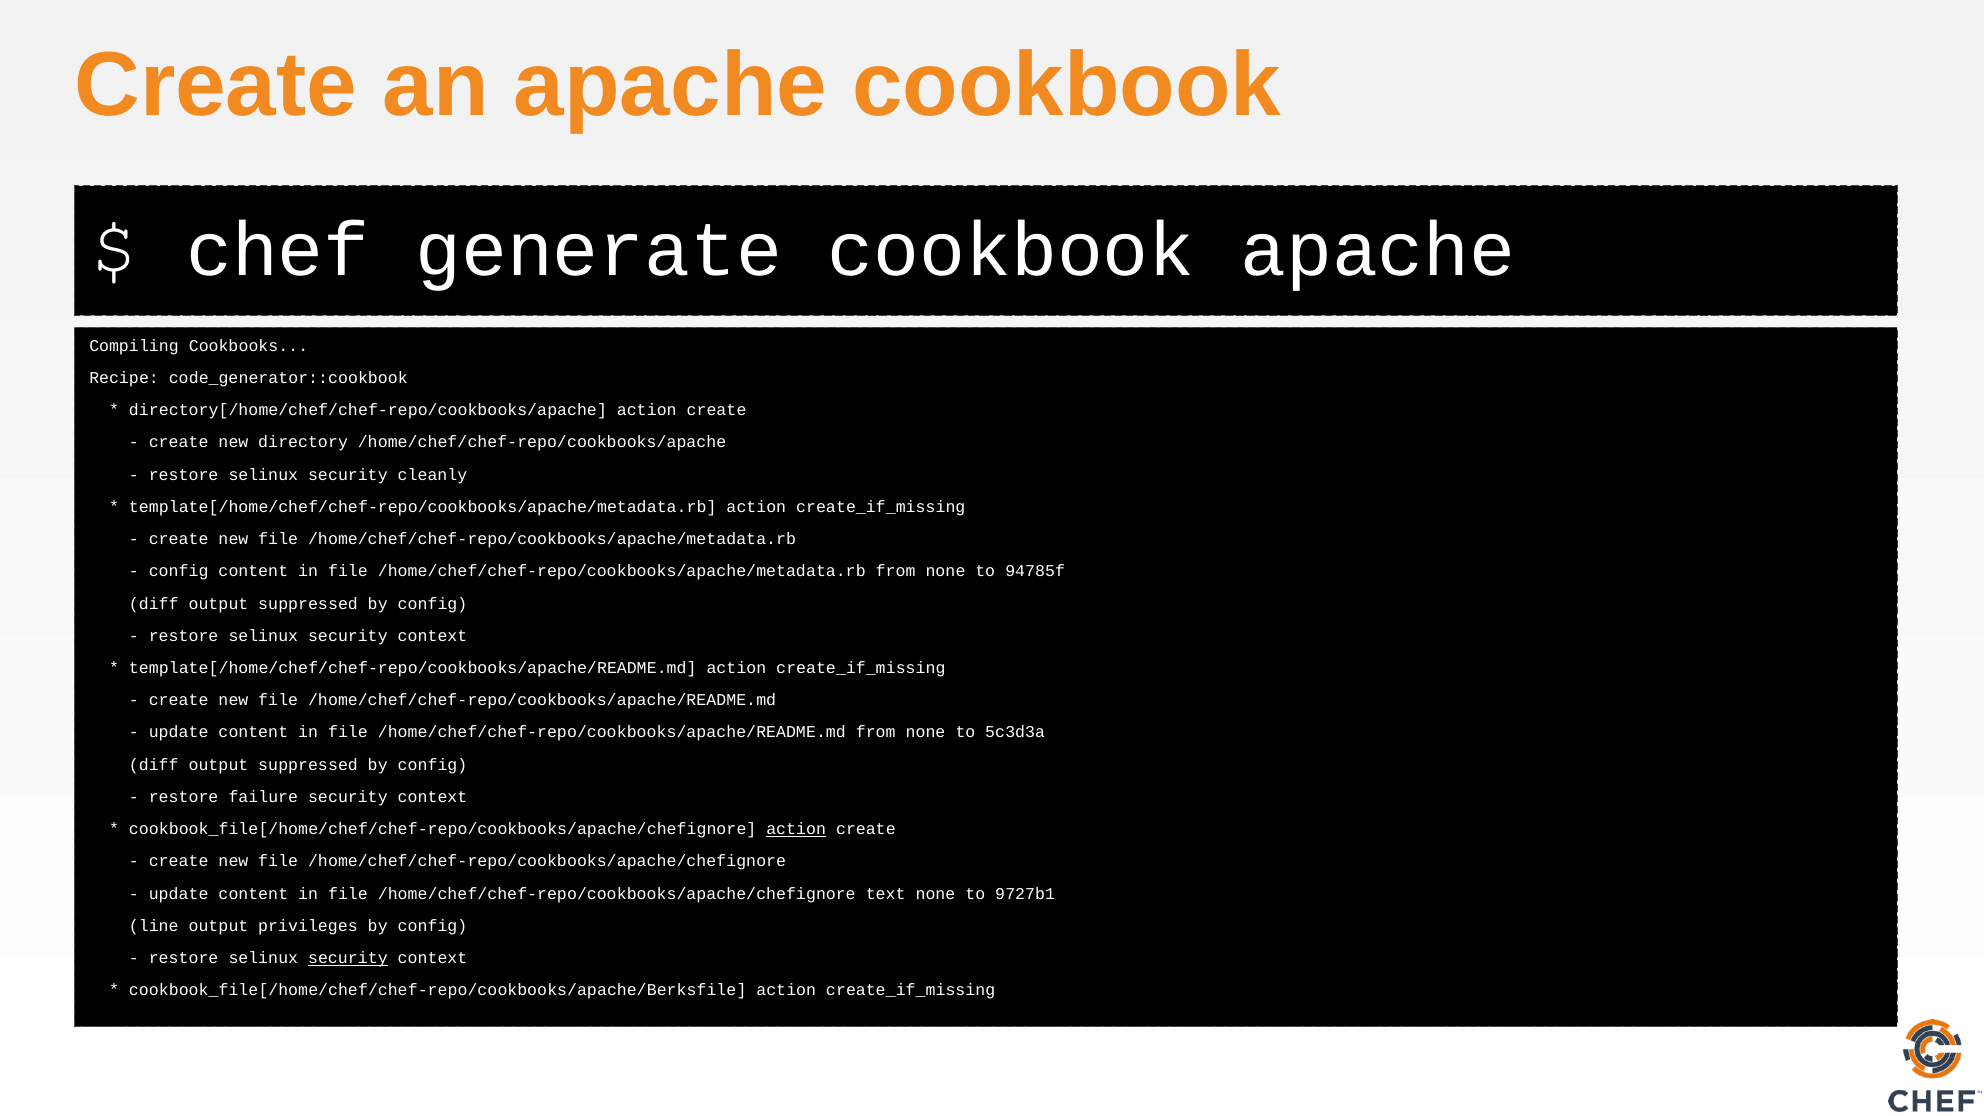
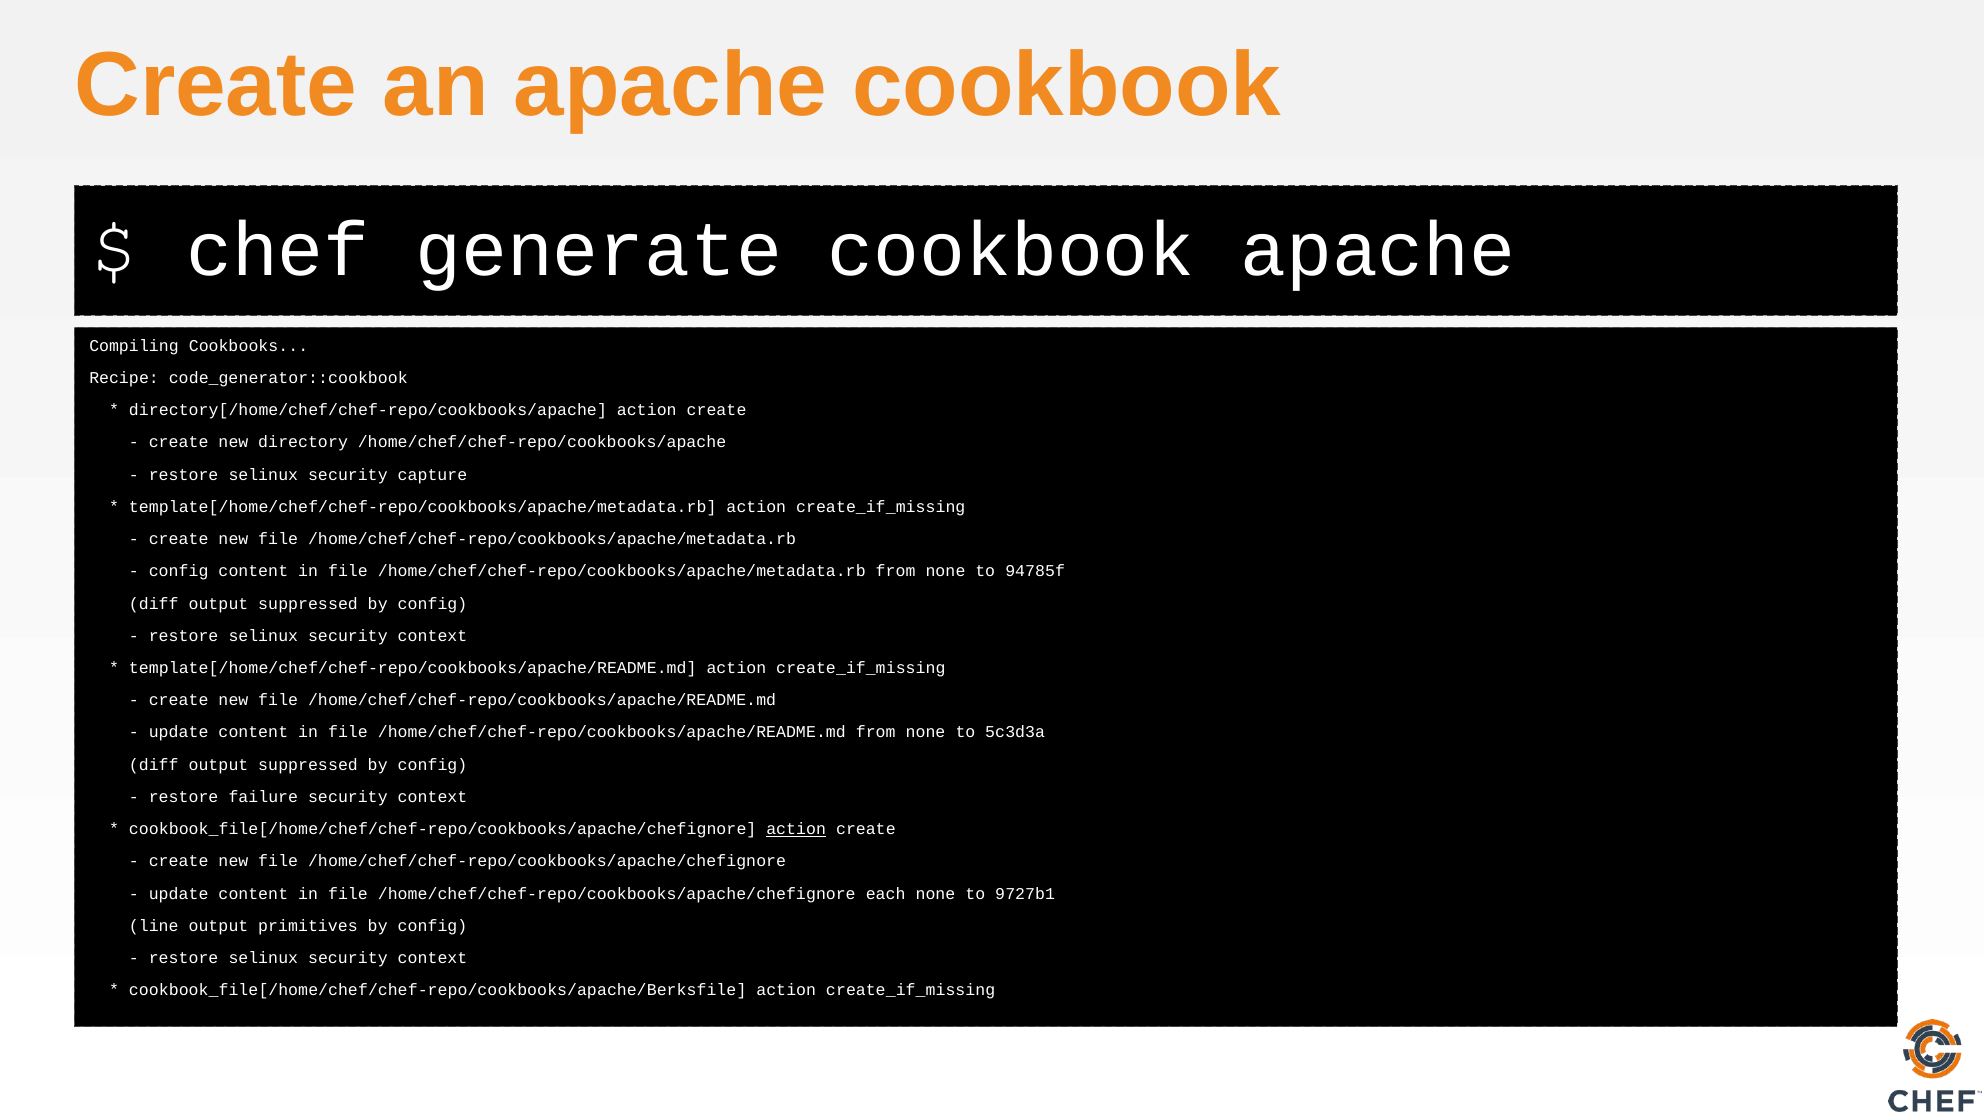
cleanly: cleanly -> capture (432, 475)
text: text -> each (886, 894)
privileges: privileges -> primitives (308, 926)
security underline: present -> none (348, 958)
